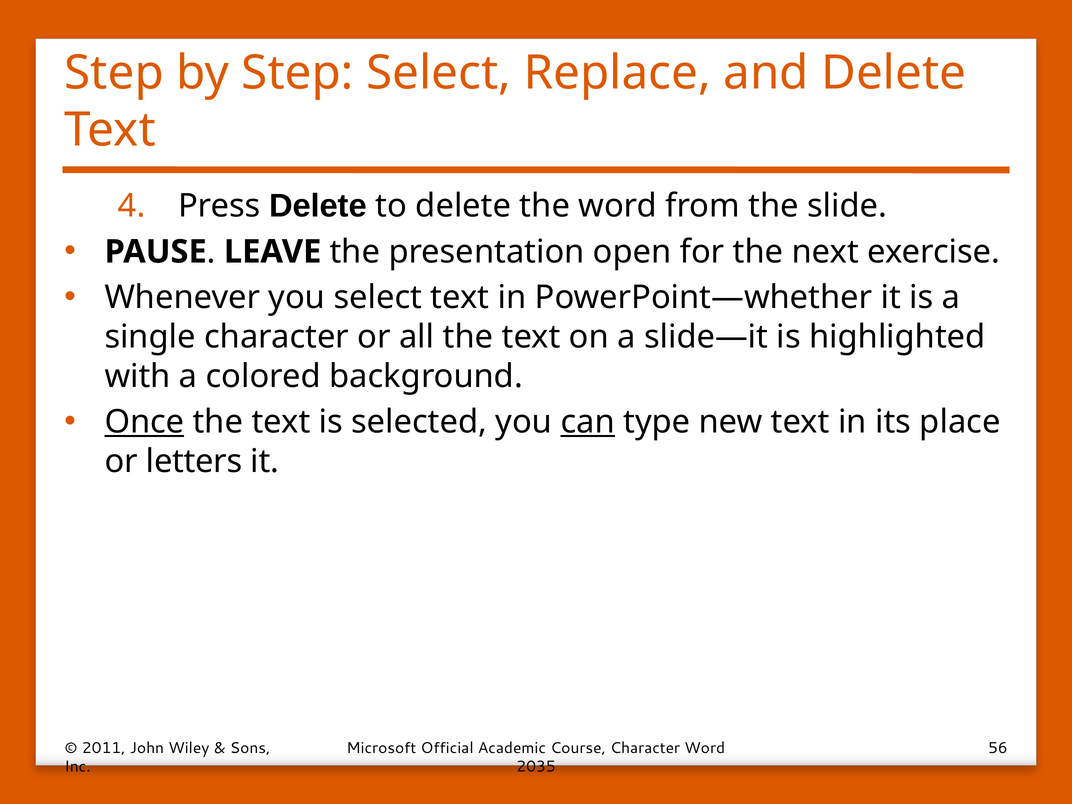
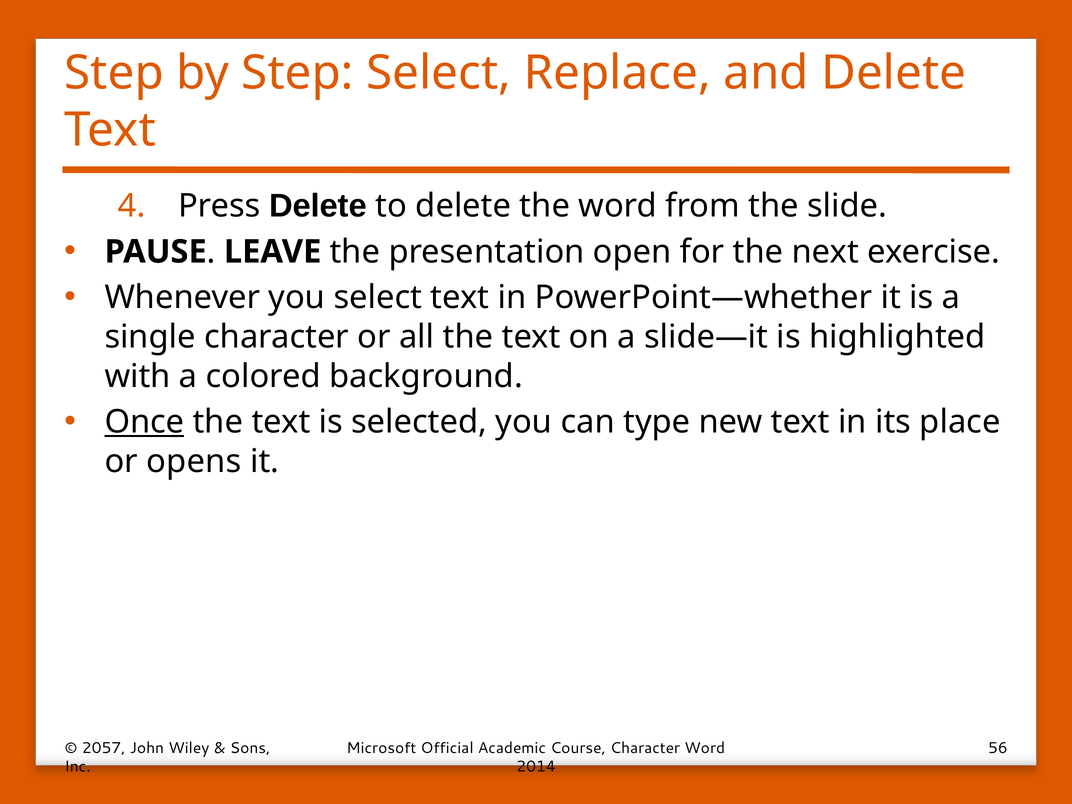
can underline: present -> none (588, 422)
letters: letters -> opens (194, 461)
2011: 2011 -> 2057 (104, 748)
2035: 2035 -> 2014 (536, 767)
